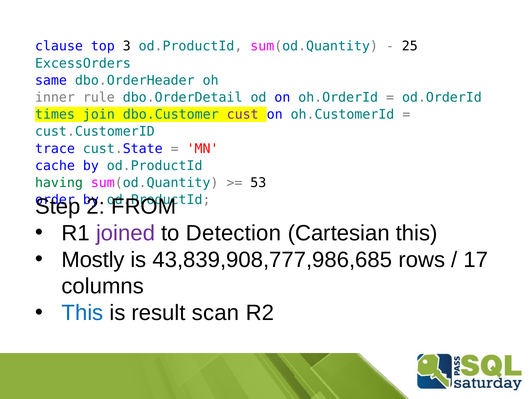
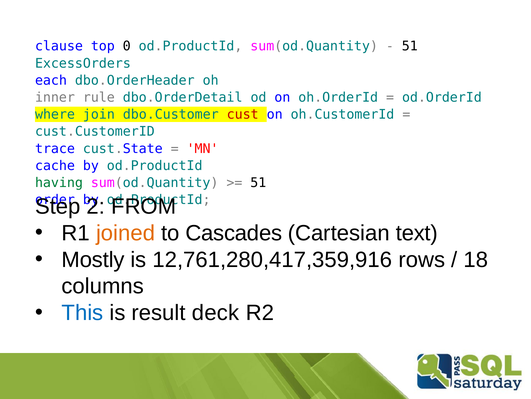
3: 3 -> 0 (127, 46)
25: 25 -> 51 (410, 46)
same: same -> each (51, 80)
times: times -> where (55, 114)
cust colour: purple -> red (243, 114)
53: 53 -> 51 (258, 182)
joined colour: purple -> orange (126, 233)
Detection: Detection -> Cascades (234, 233)
Cartesian this: this -> text (417, 233)
43,839,908,777,986,685: 43,839,908,777,986,685 -> 12,761,280,417,359,916 (272, 259)
17: 17 -> 18 (476, 259)
scan: scan -> deck (216, 312)
